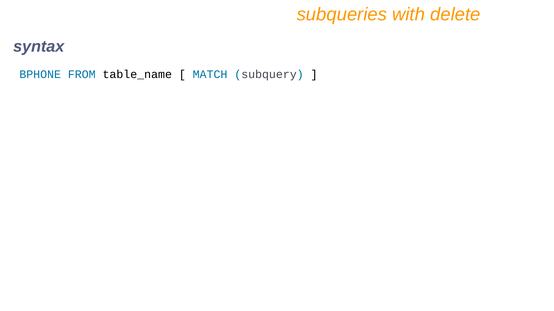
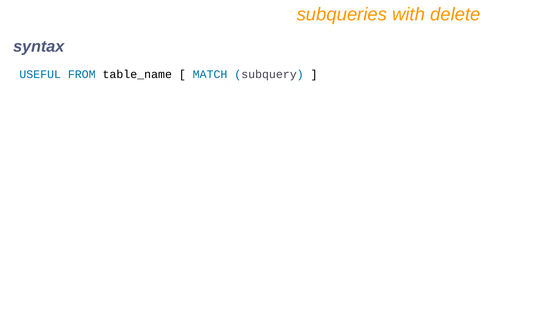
BPHONE: BPHONE -> USEFUL (40, 75)
